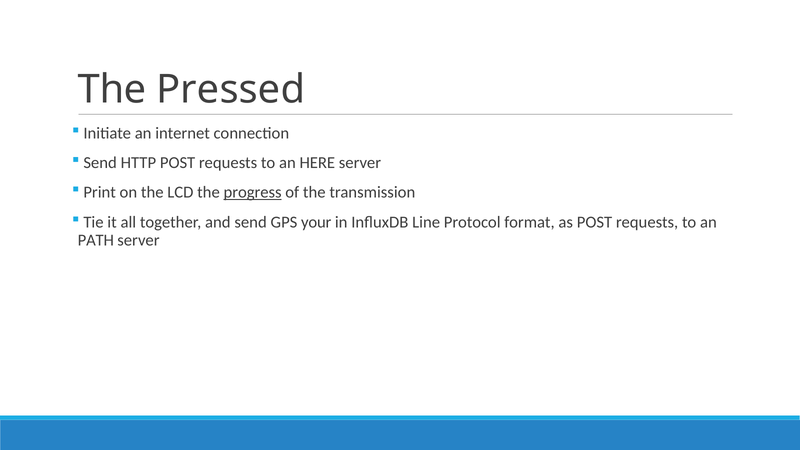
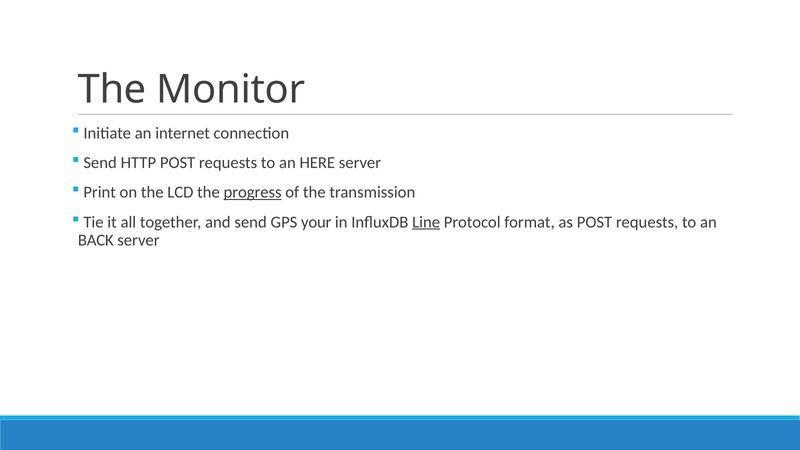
Pressed: Pressed -> Monitor (231, 90)
Line underline: none -> present (426, 222)
PATH: PATH -> BACK (96, 240)
